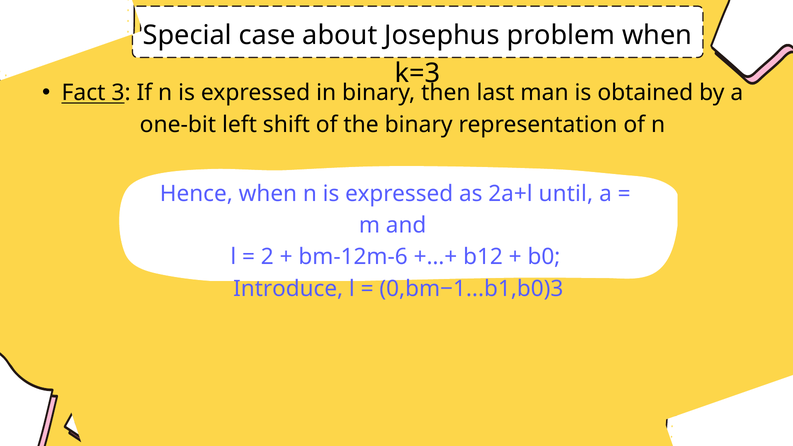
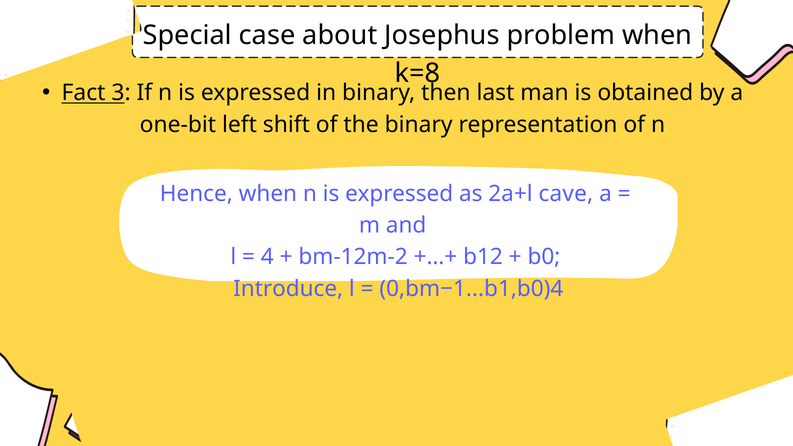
k=3: k=3 -> k=8 (418, 73)
until: until -> cave (566, 194)
2: 2 -> 4 (267, 257)
bm-12m-6: bm-12m-6 -> bm-12m-2 (353, 257)
0,bm−1...b1,b0)3: 0,bm−1...b1,b0)3 -> 0,bm−1...b1,b0)4 (471, 289)
